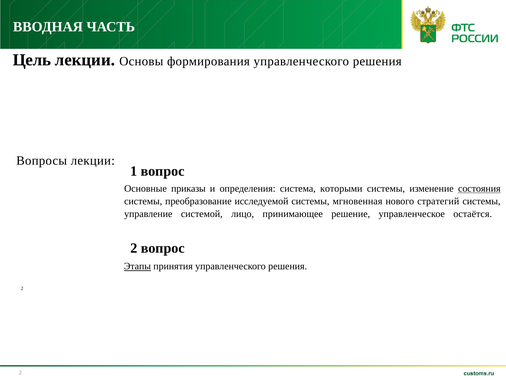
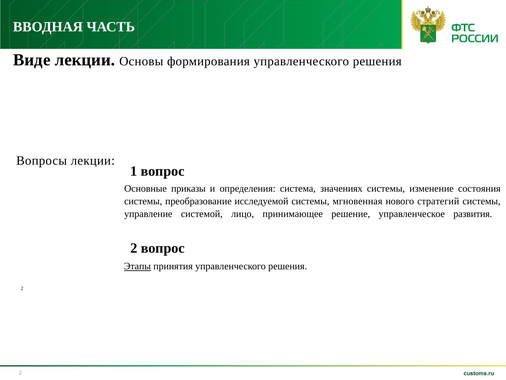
Цель: Цель -> Виде (32, 60)
которыми: которыми -> значениях (341, 188)
состояния underline: present -> none (479, 188)
остаётся: остаётся -> развития (473, 214)
